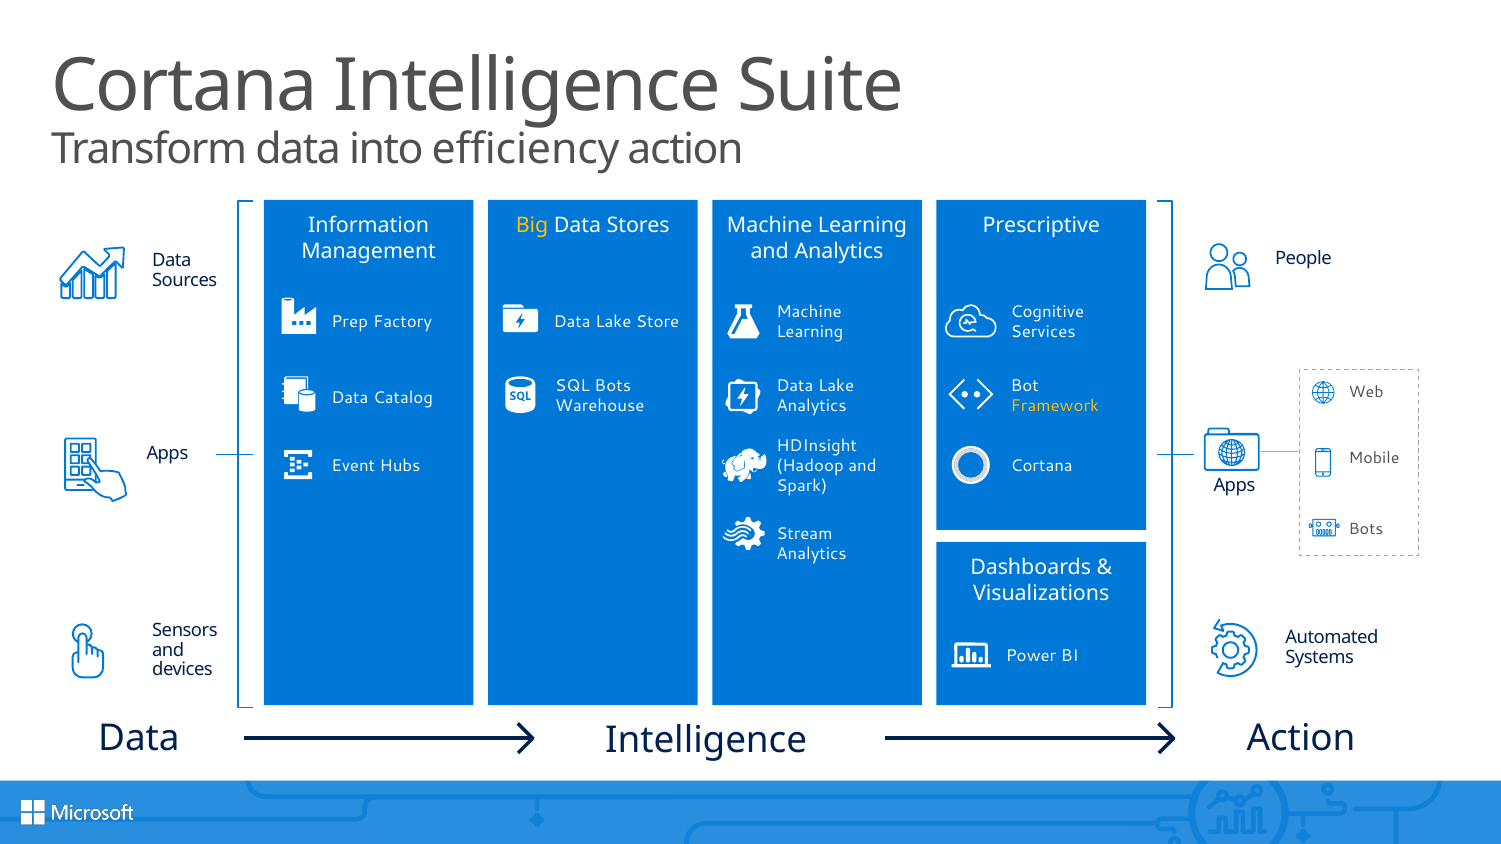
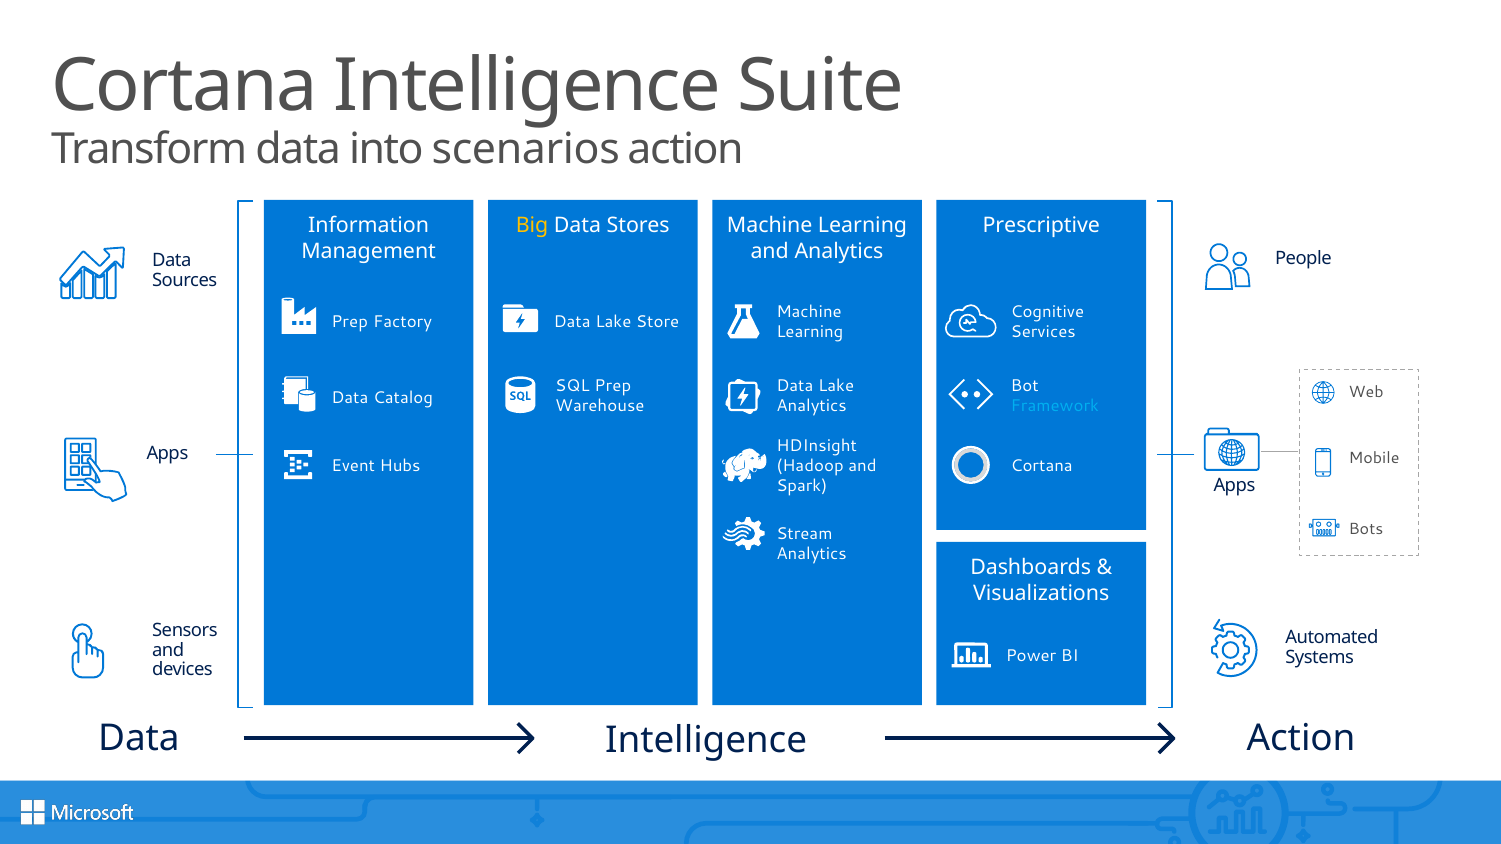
efficiency: efficiency -> scenarios (526, 149)
SQL Bots: Bots -> Prep (613, 386)
Framework colour: yellow -> light blue (1055, 406)
